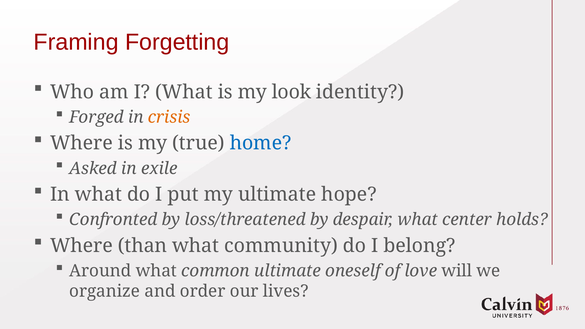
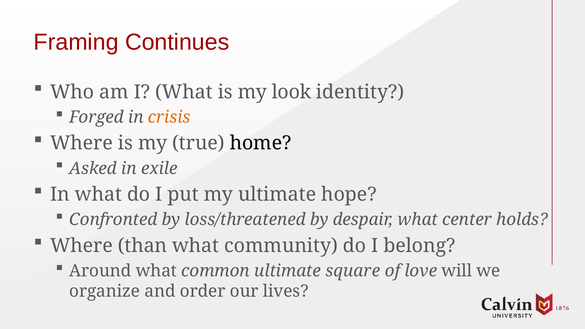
Forgetting: Forgetting -> Continues (177, 42)
home colour: blue -> black (261, 143)
oneself: oneself -> square (353, 271)
